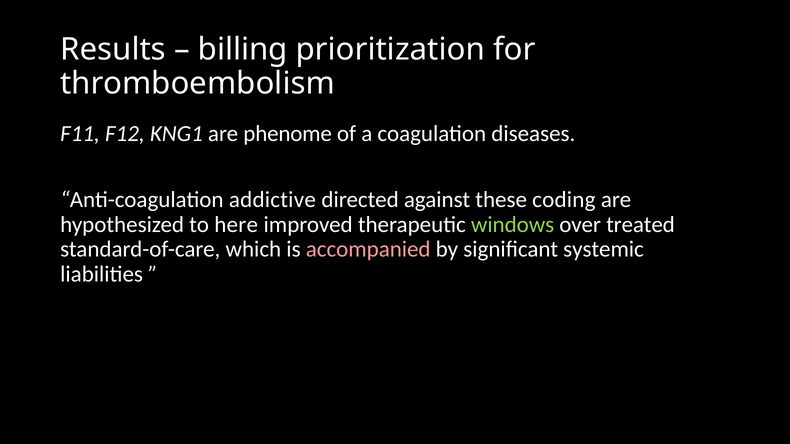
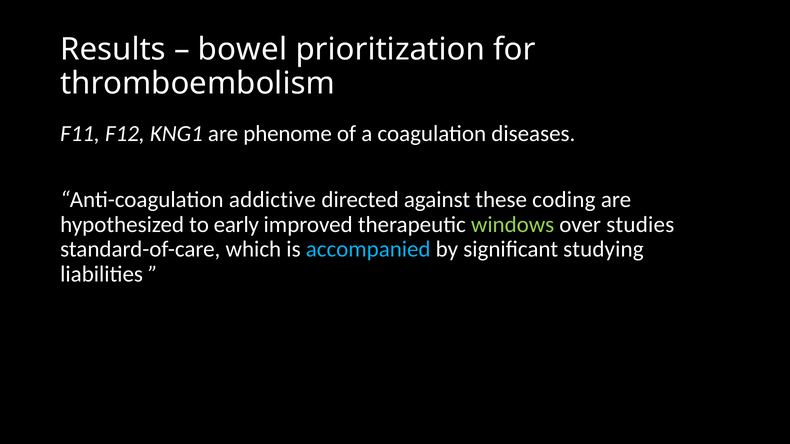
billing: billing -> bowel (243, 49)
here: here -> early (236, 225)
treated: treated -> studies (640, 225)
accompanied colour: pink -> light blue (368, 250)
systemic: systemic -> studying (603, 250)
